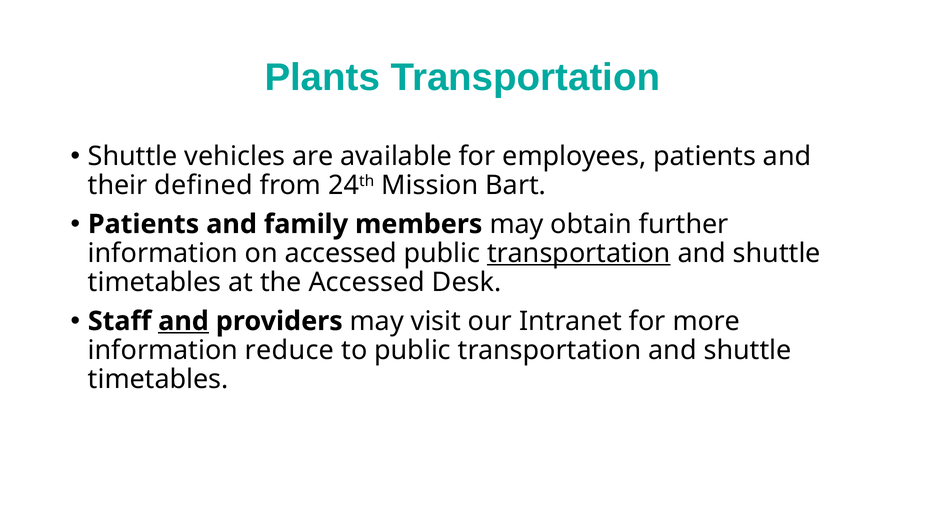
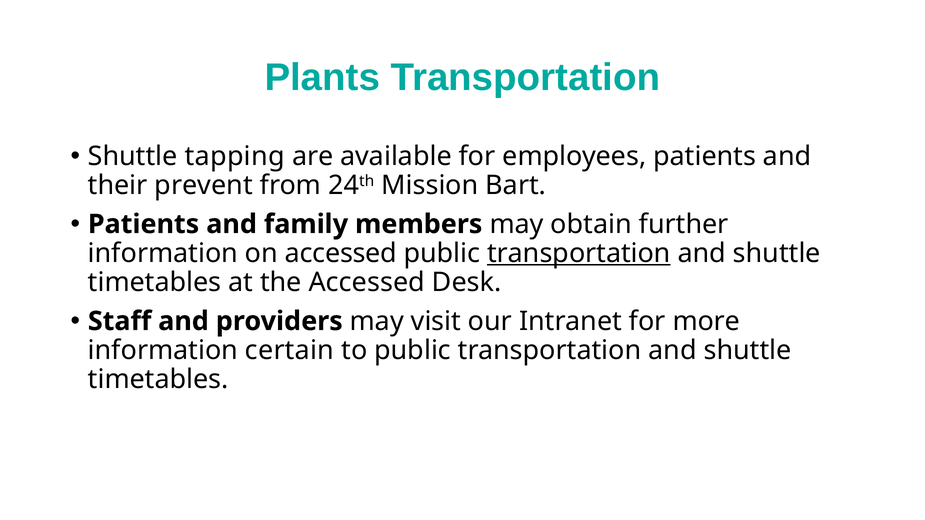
vehicles: vehicles -> tapping (235, 156)
defined: defined -> prevent (204, 186)
and underline: present -> none (183, 321)
reduce: reduce -> certain (290, 351)
